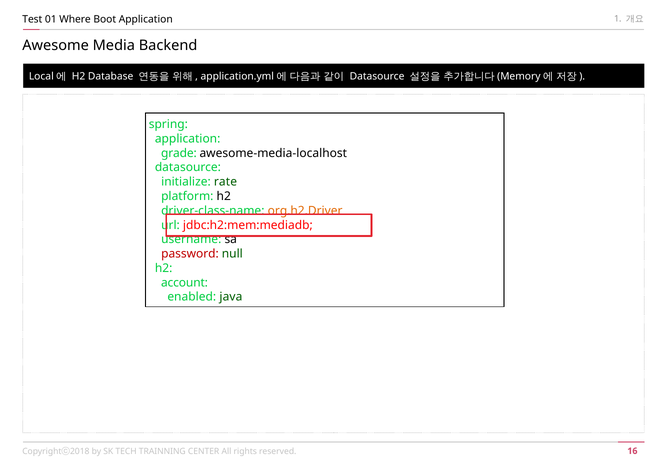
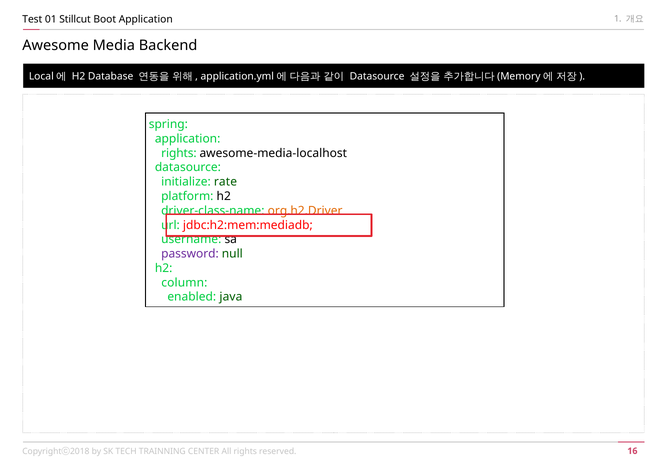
Where: Where -> Stillcut (75, 19)
grade: grade -> rights (179, 153)
password colour: red -> purple (190, 254)
account: account -> column (184, 282)
